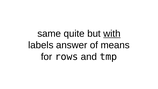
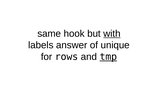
quite: quite -> hook (74, 34)
means: means -> unique (115, 45)
tmp underline: none -> present (108, 57)
